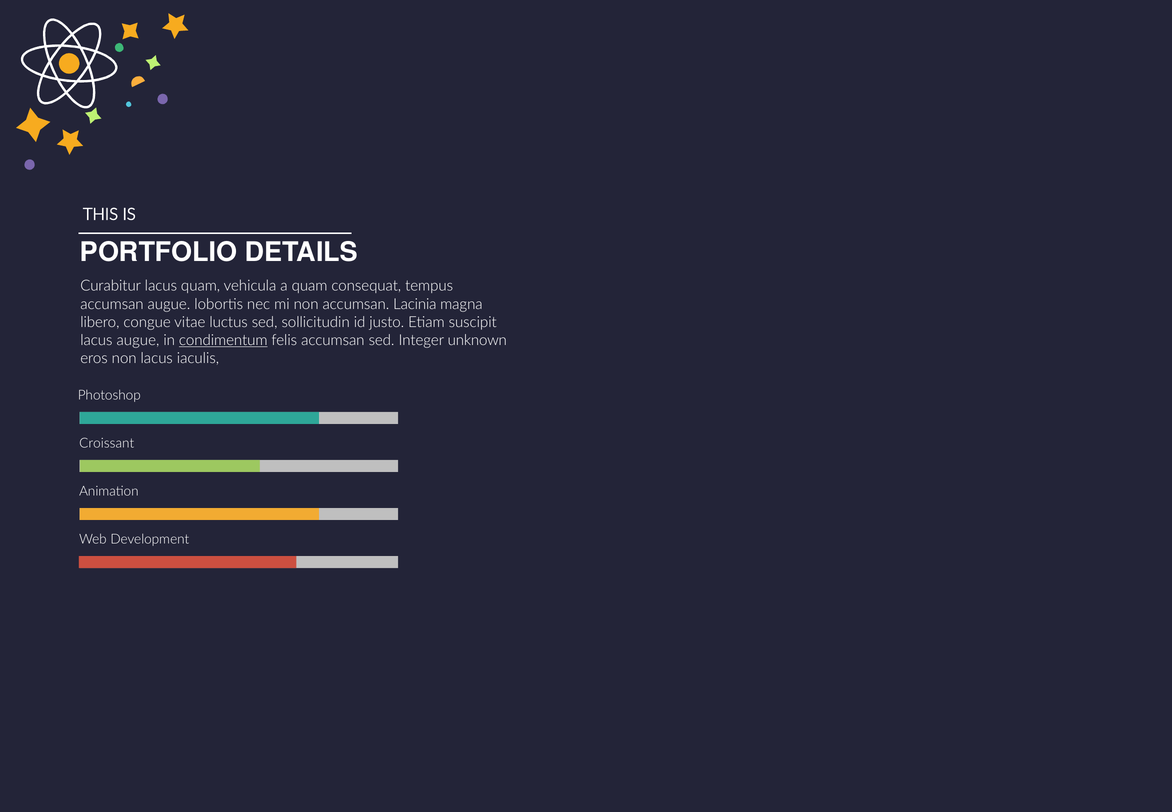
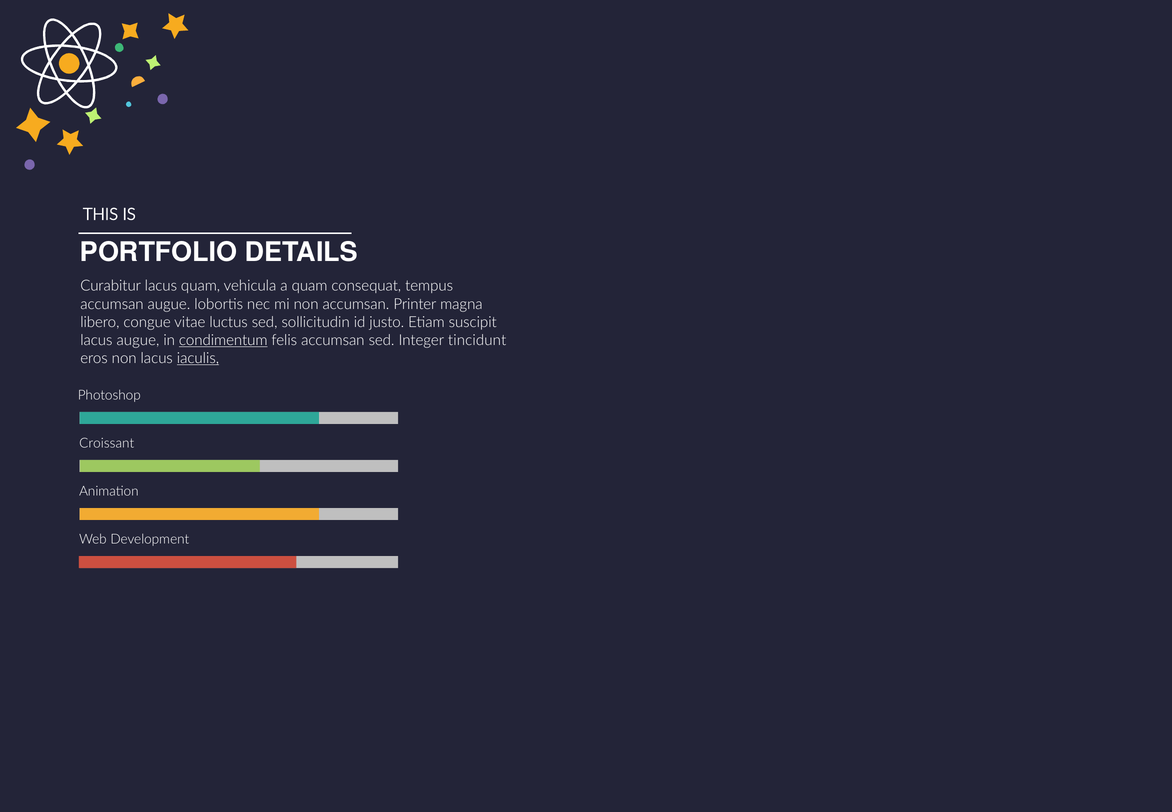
Lacinia: Lacinia -> Printer (415, 304)
unknown: unknown -> tincidunt (477, 340)
iaculis underline: none -> present (198, 358)
